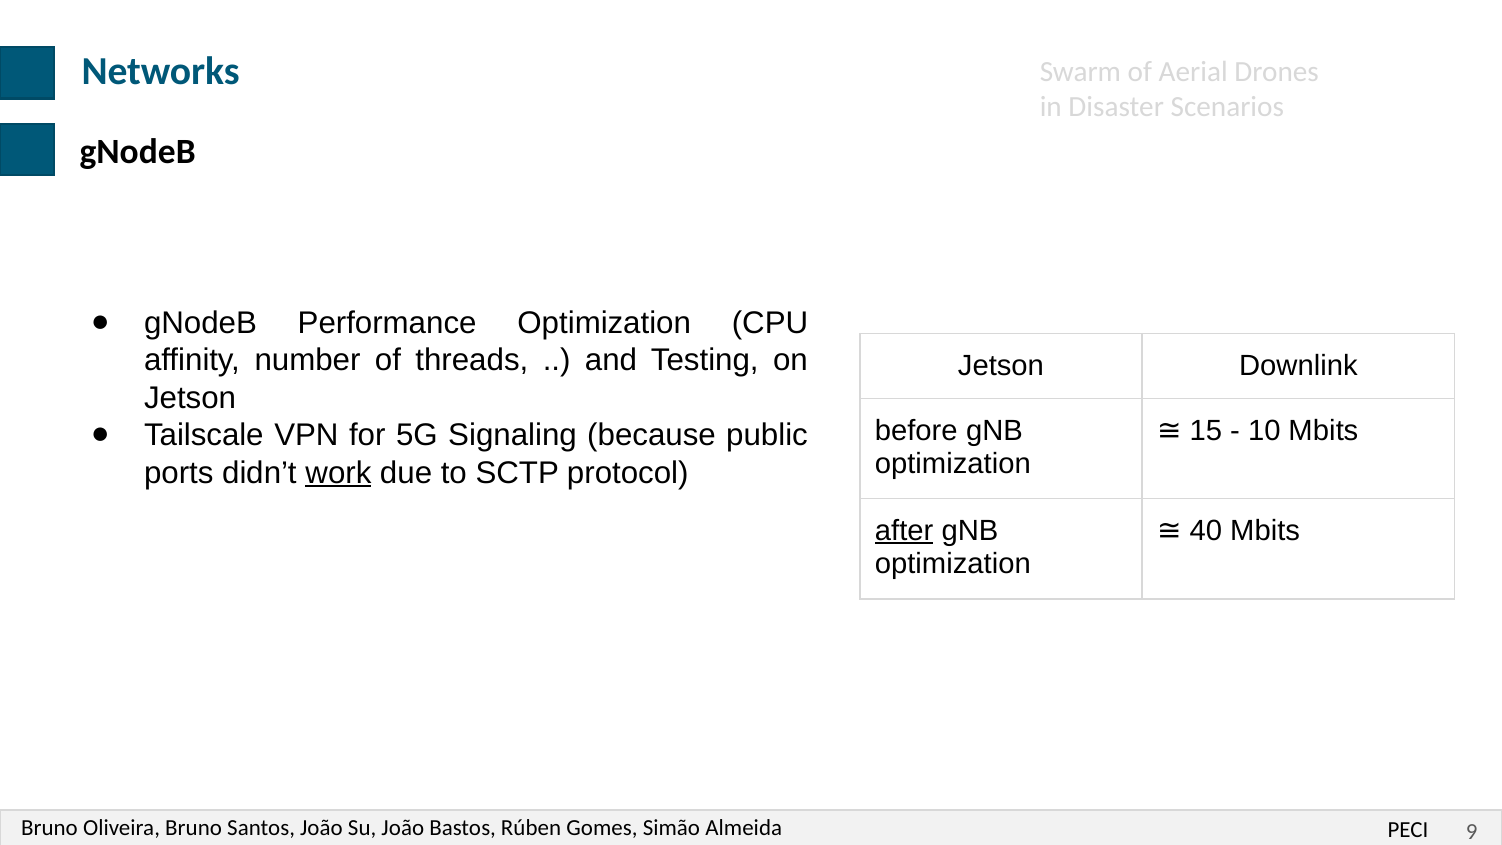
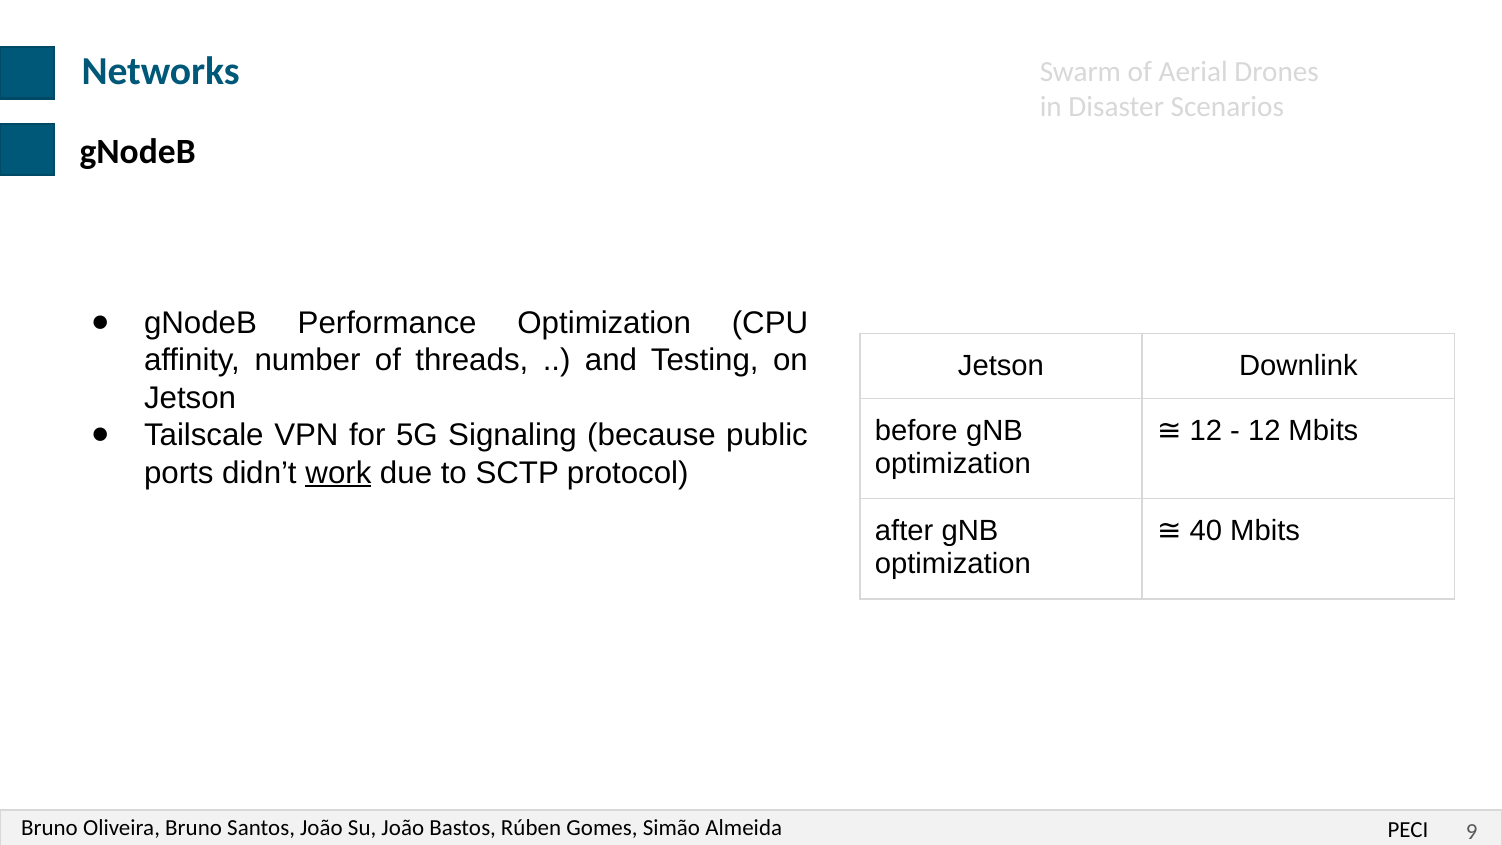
15: 15 -> 12 (1206, 430)
10: 10 -> 12 (1264, 430)
after underline: present -> none (904, 531)
